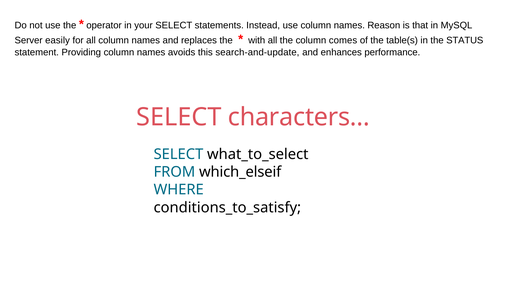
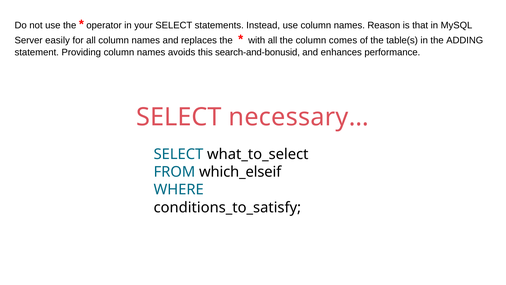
STATUS: STATUS -> ADDING (465, 40)
search-and-update: search-and-update -> search-and-bonusid (258, 52)
characters…: characters… -> necessary… (299, 117)
